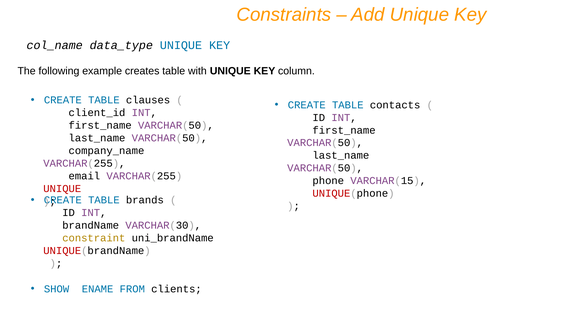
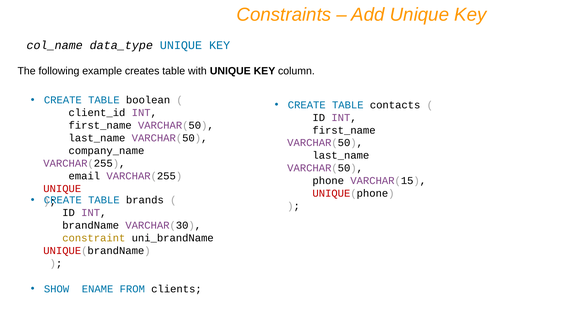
clauses: clauses -> boolean (148, 100)
